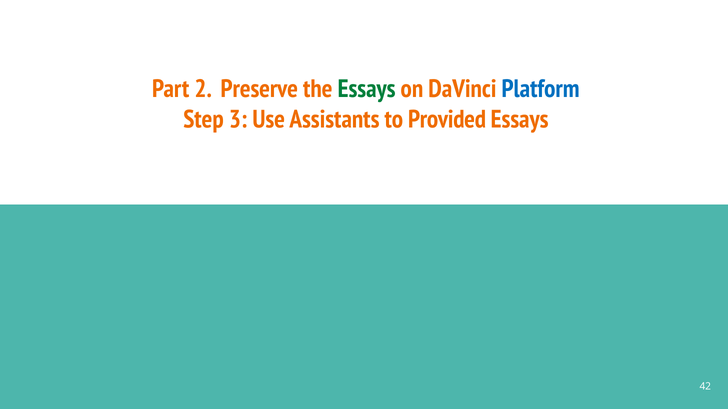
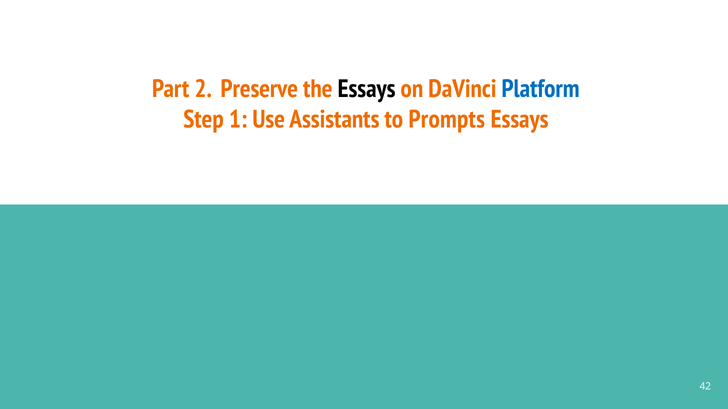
Essays colour: green -> black (367, 89)
3: 3 -> 1 (238, 119)
Provided: Provided -> Prompts (447, 119)
